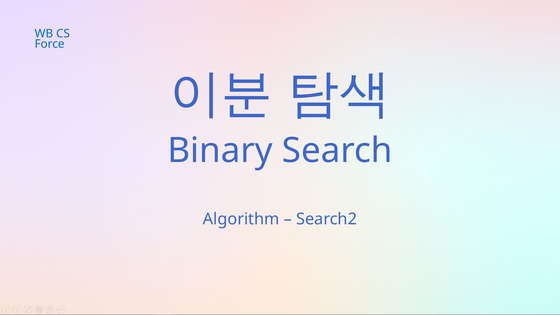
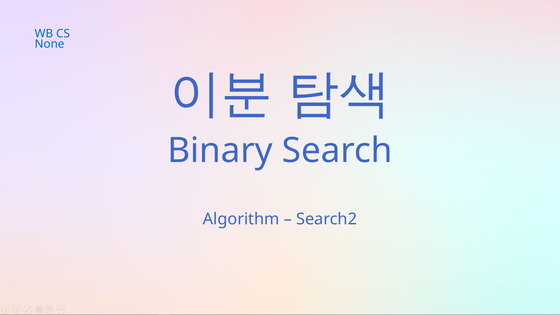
Force: Force -> None (50, 44)
